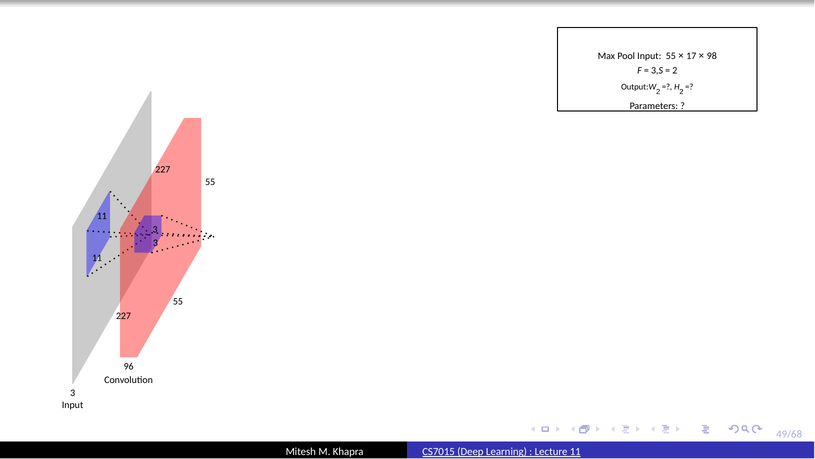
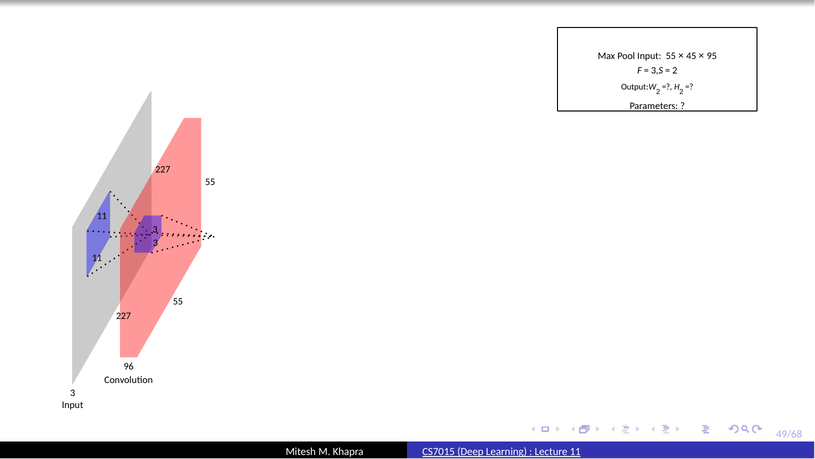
17: 17 -> 45 (691, 56)
98: 98 -> 95 (712, 56)
